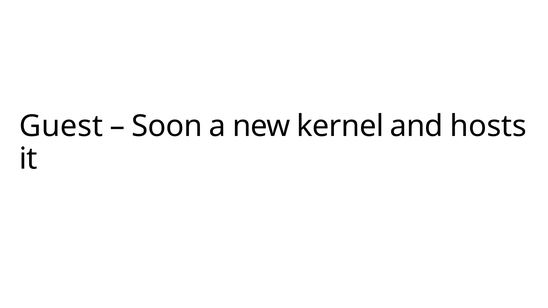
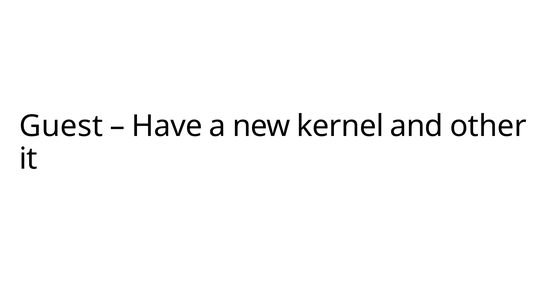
Soon: Soon -> Have (167, 126)
hosts: hosts -> other (488, 126)
